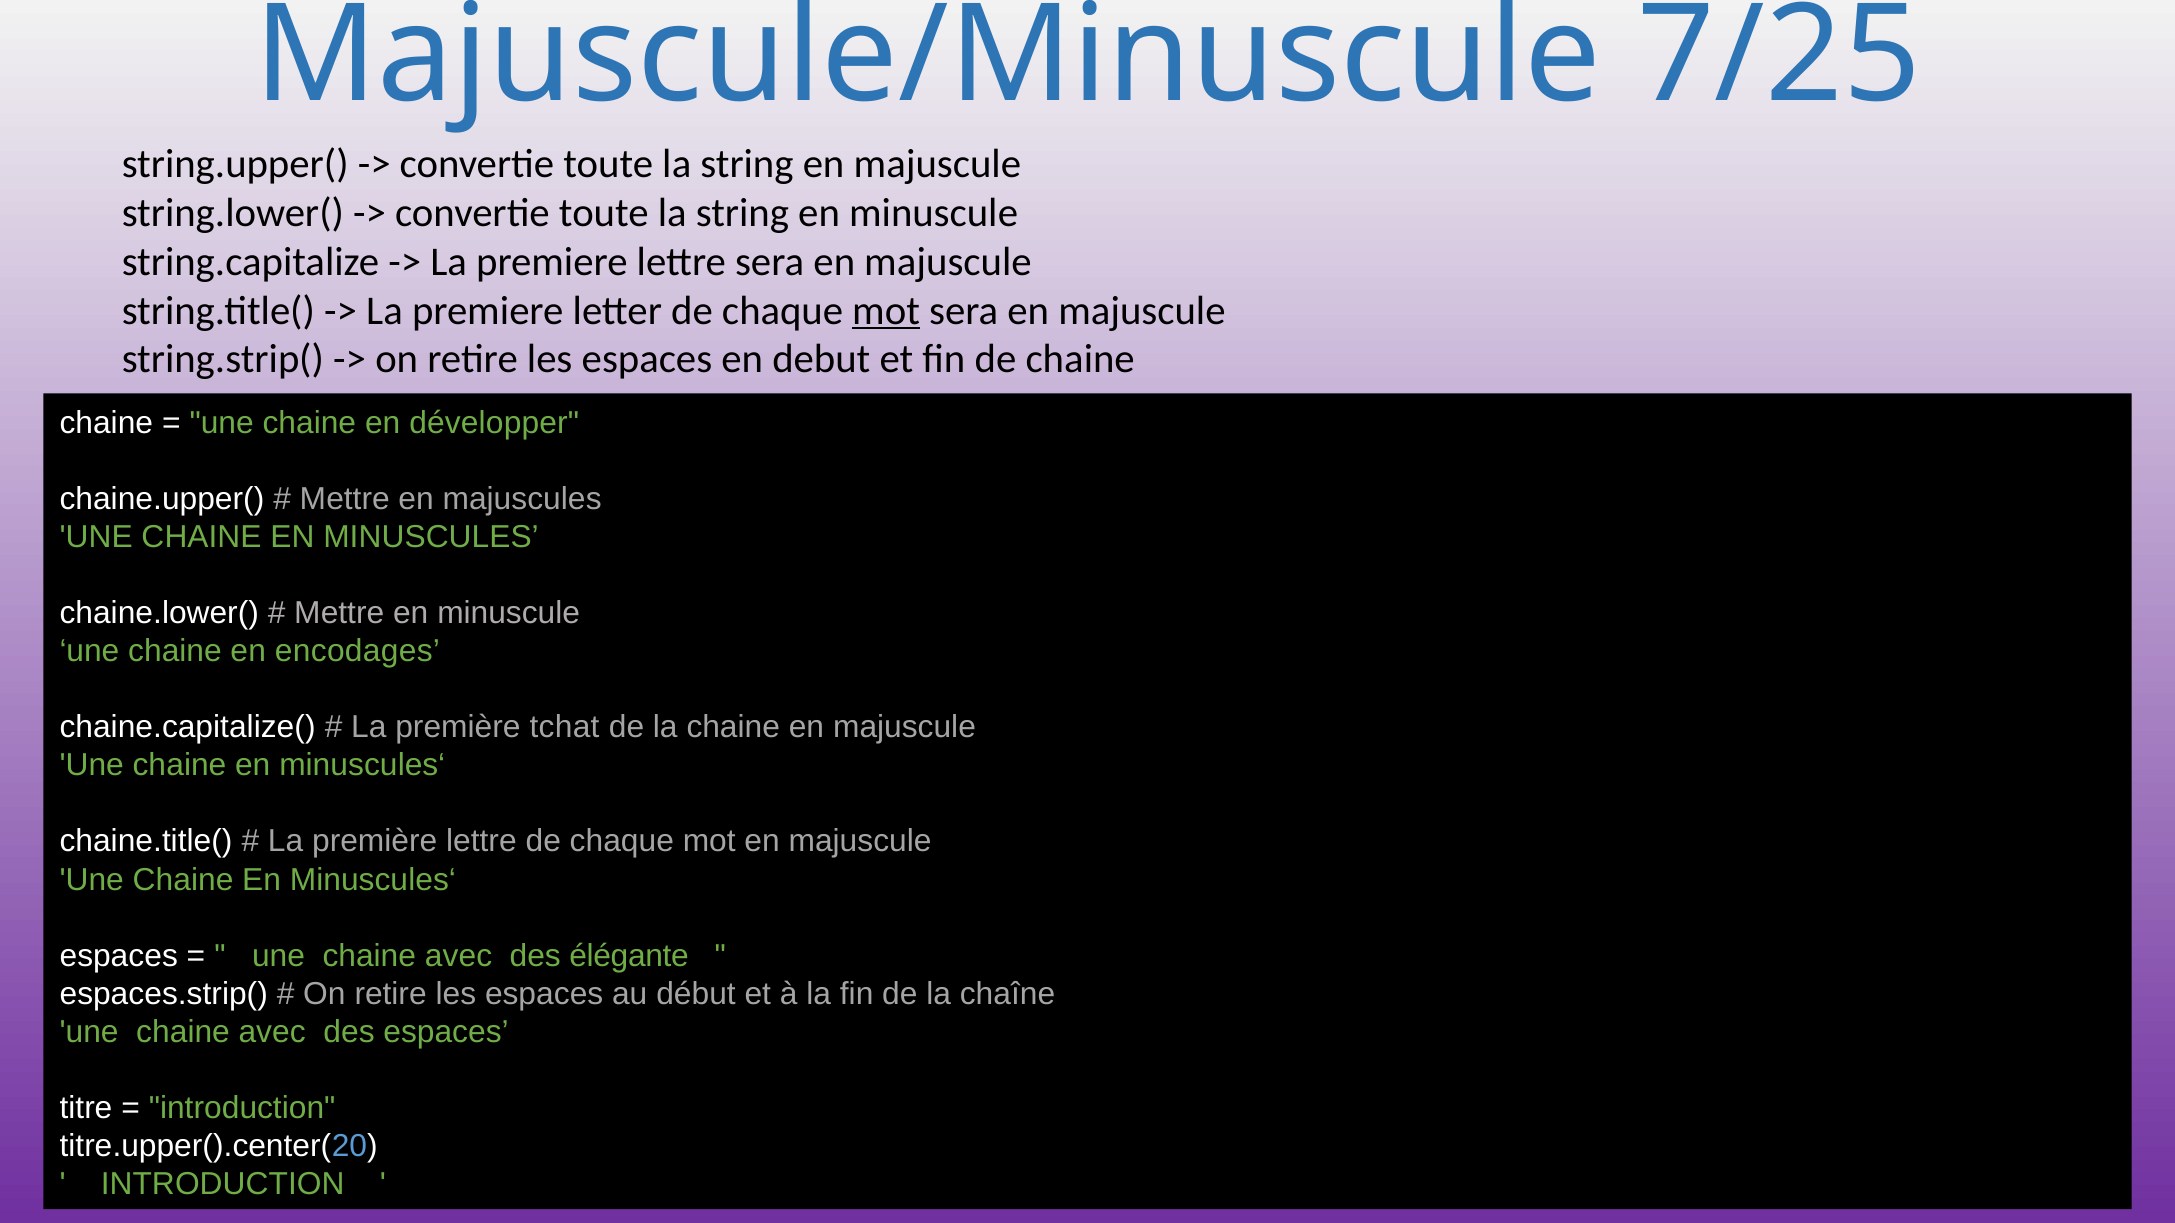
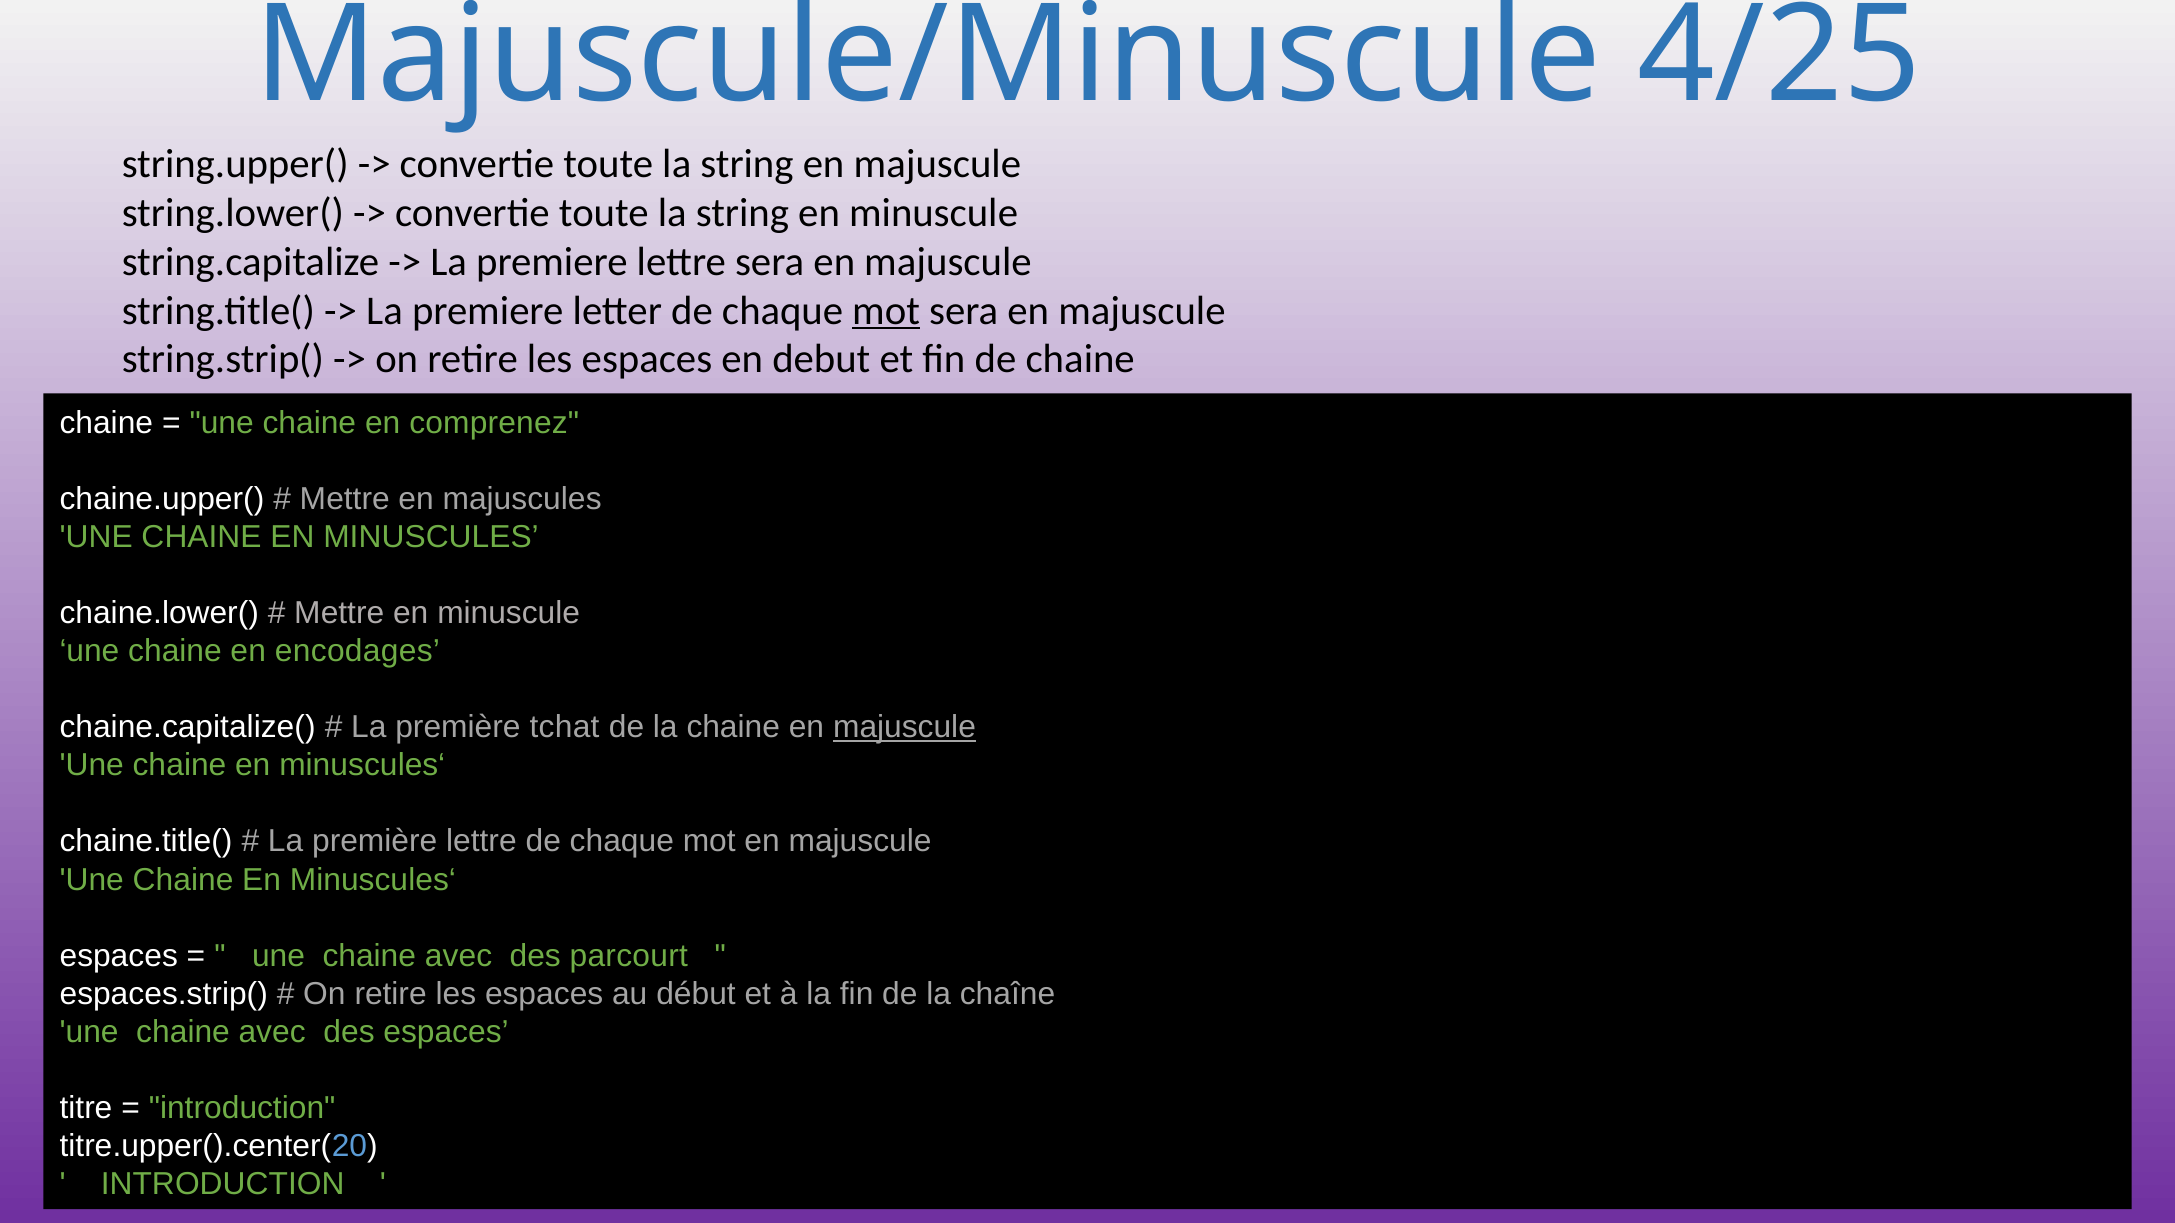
7/25: 7/25 -> 4/25 (1779, 56)
développer: développer -> comprenez (494, 423)
majuscule underline: none -> present (904, 728)
élégante: élégante -> parcourt (629, 956)
